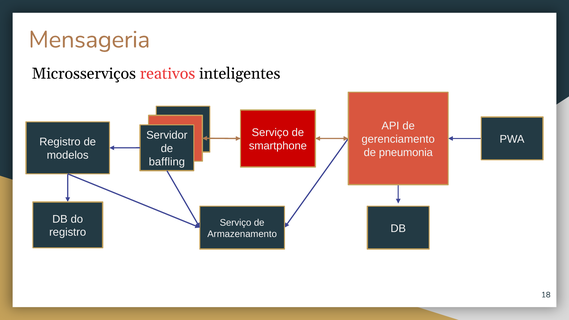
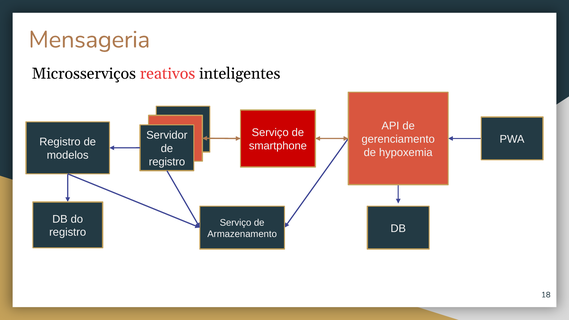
pneumonia: pneumonia -> hypoxemia (406, 153)
baffling: baffling -> registro (167, 162)
